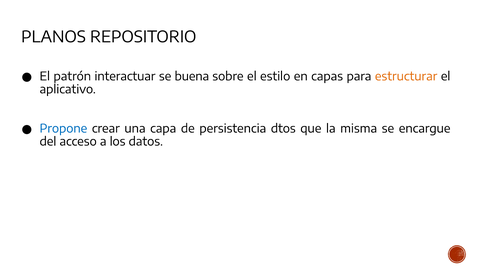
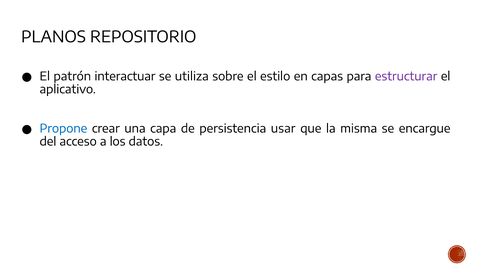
buena: buena -> utiliza (192, 76)
estructurar colour: orange -> purple (406, 76)
dtos: dtos -> usar (283, 128)
